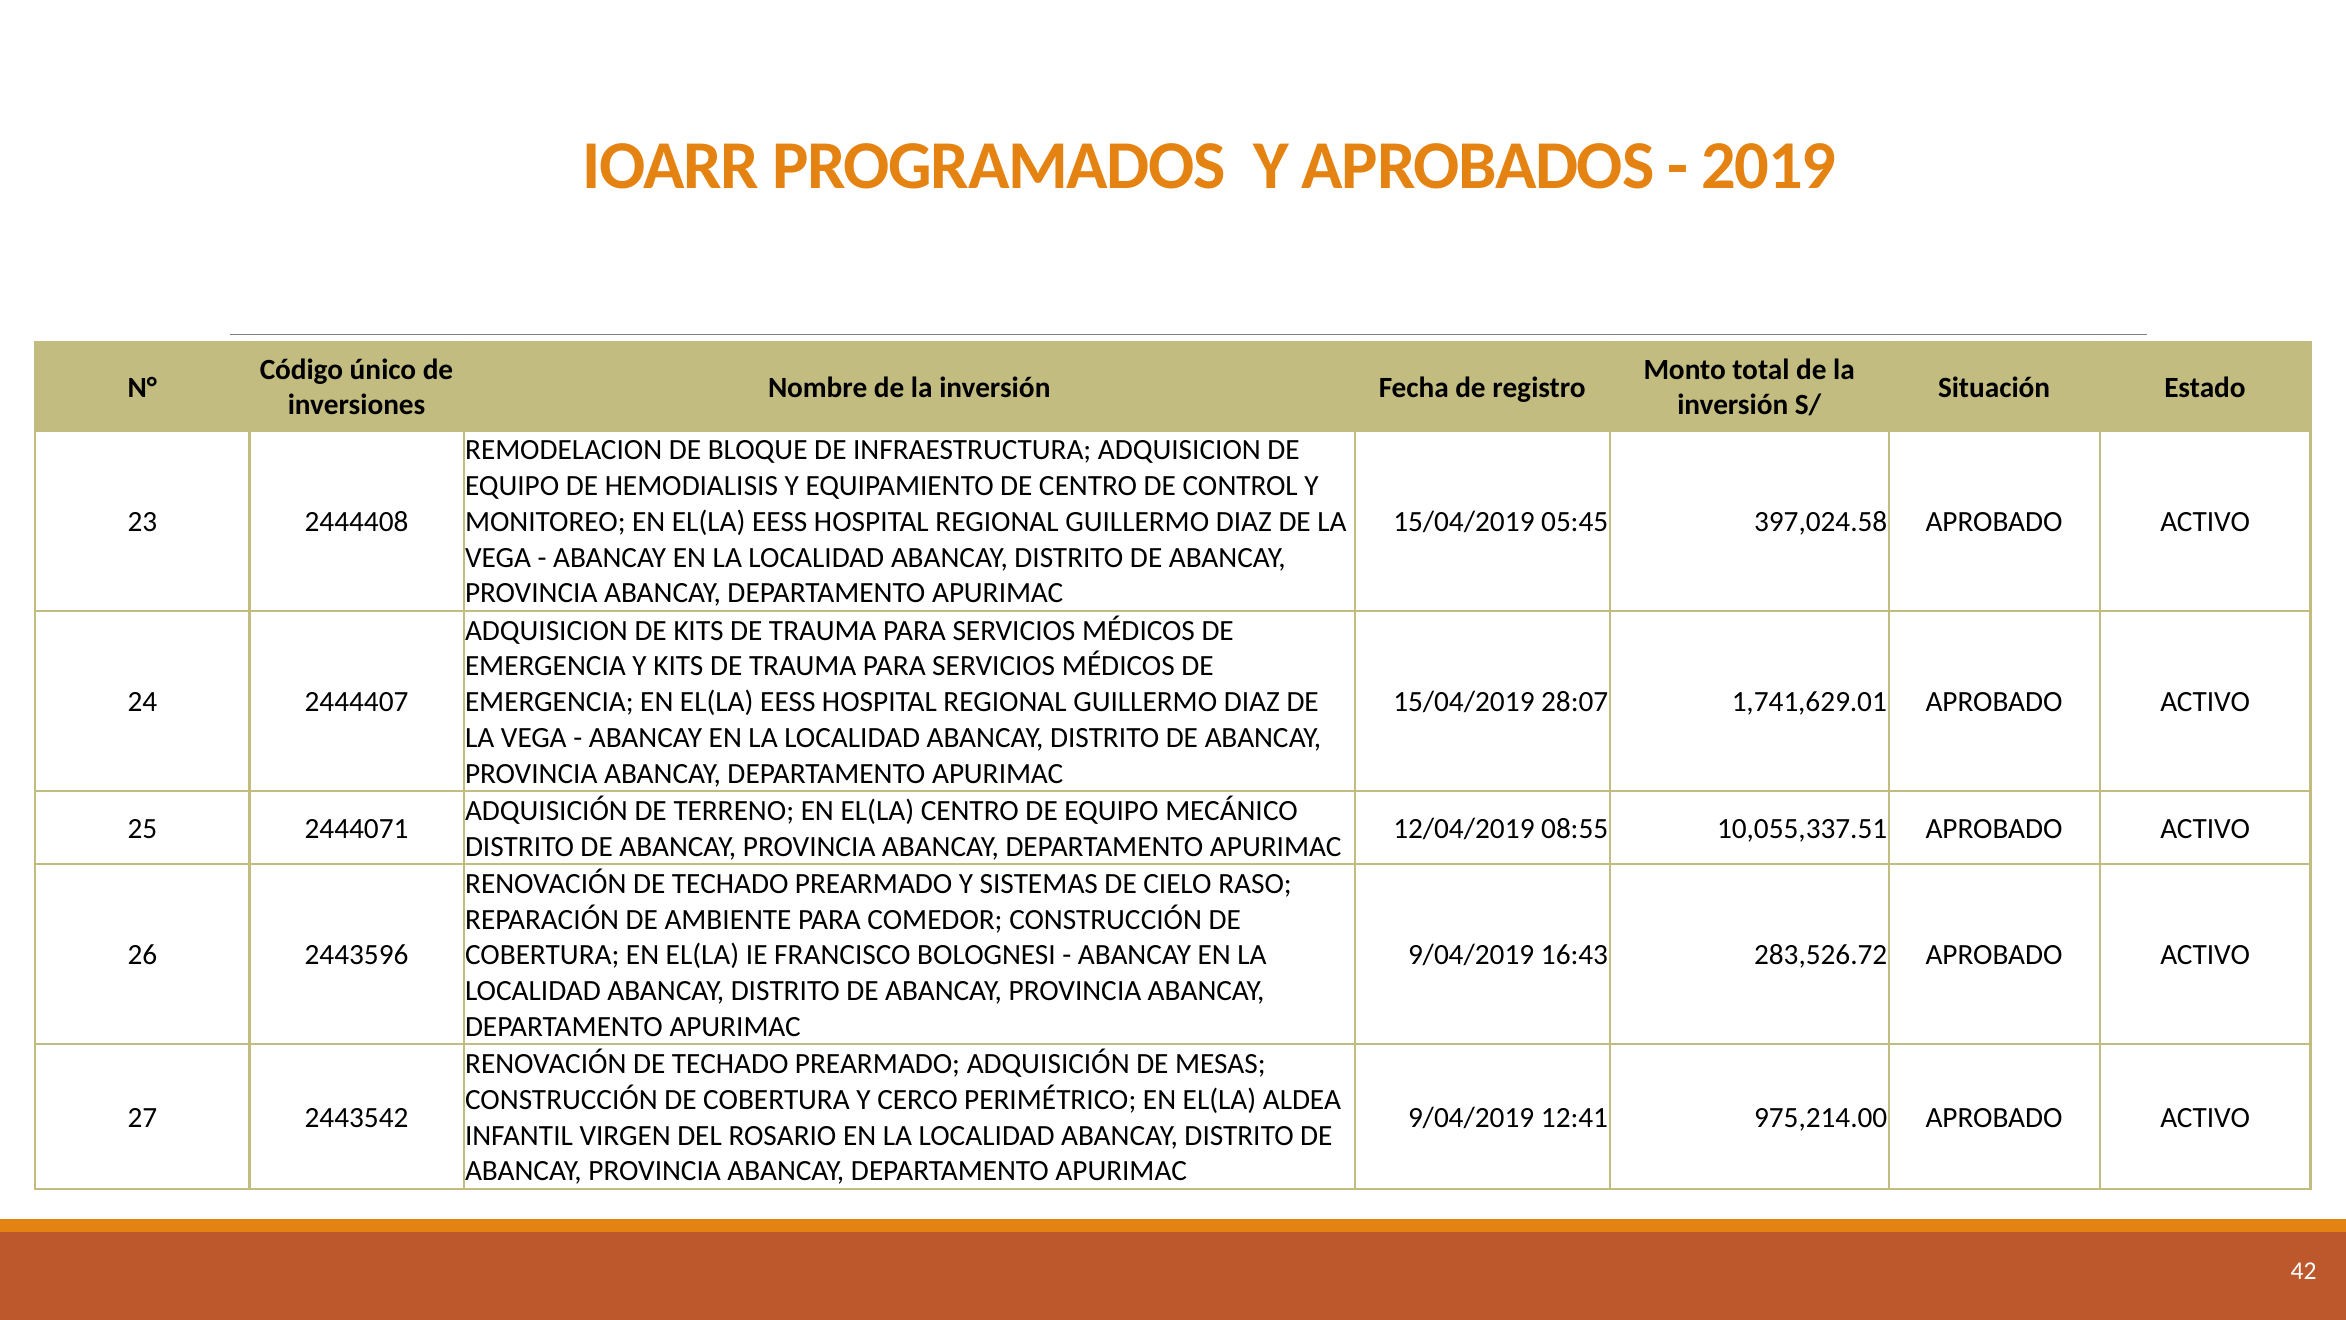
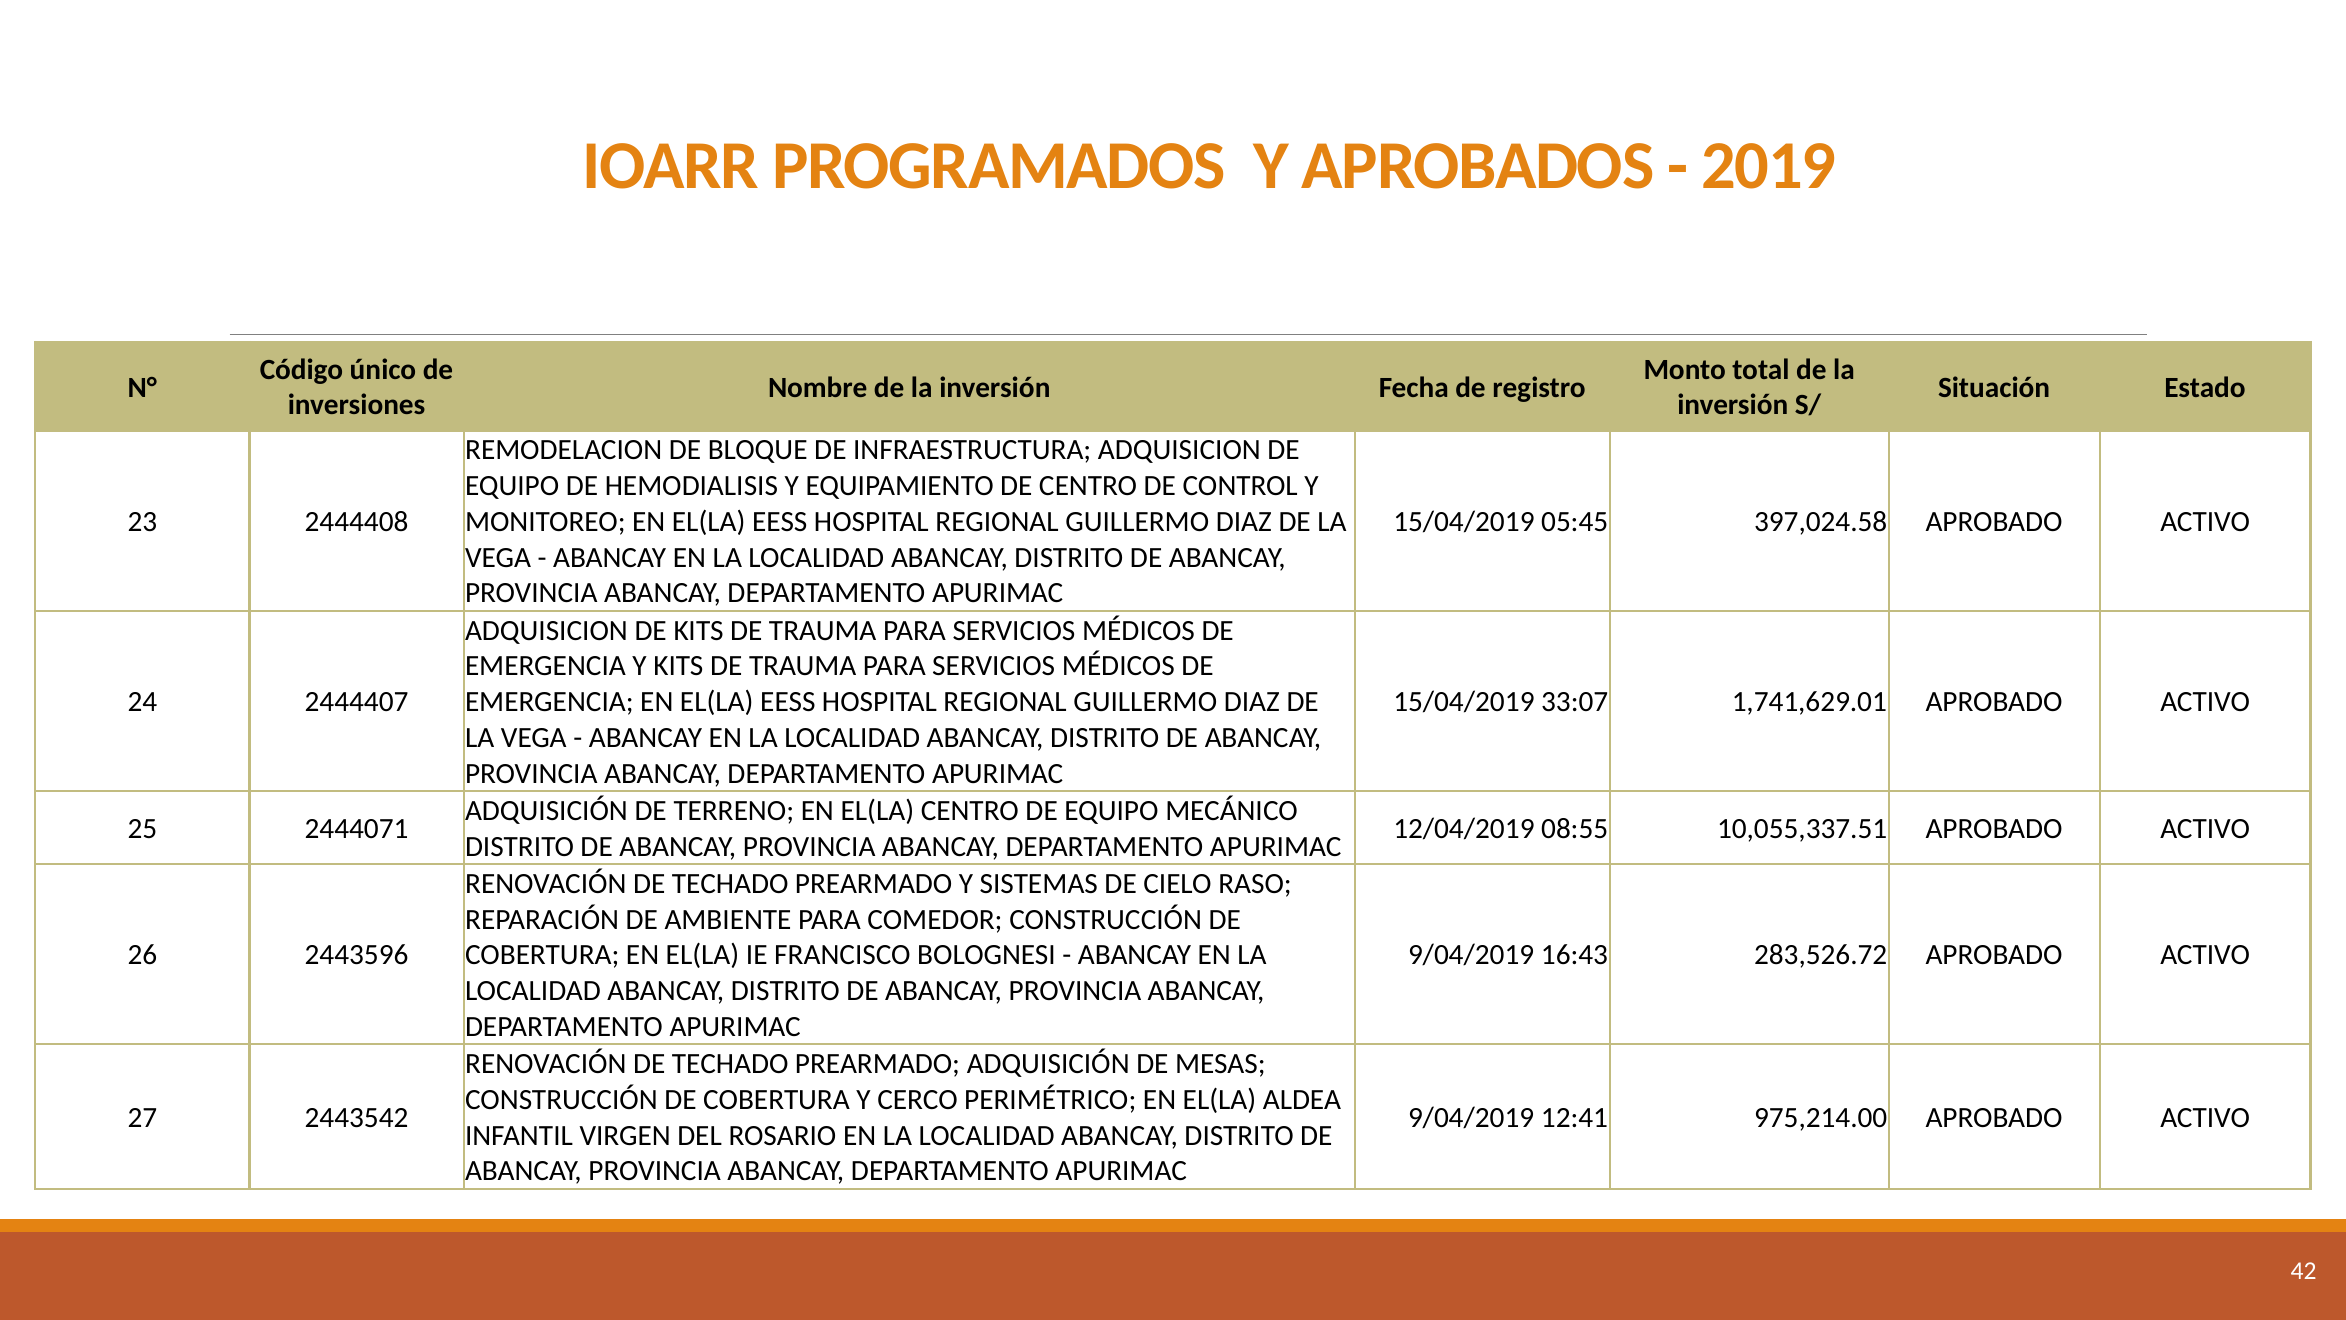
28:07: 28:07 -> 33:07 (1575, 702)
